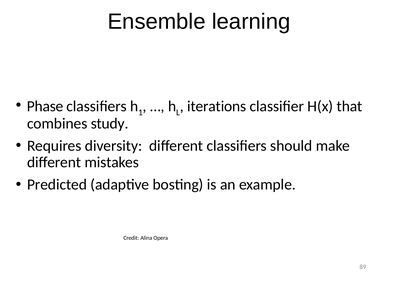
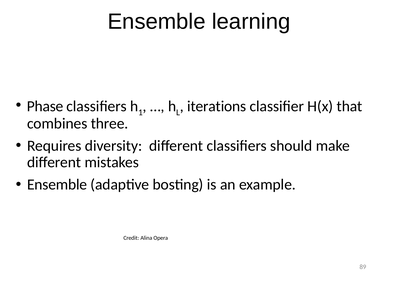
study: study -> three (110, 124)
Predicted: Predicted -> Ensemble (57, 185)
